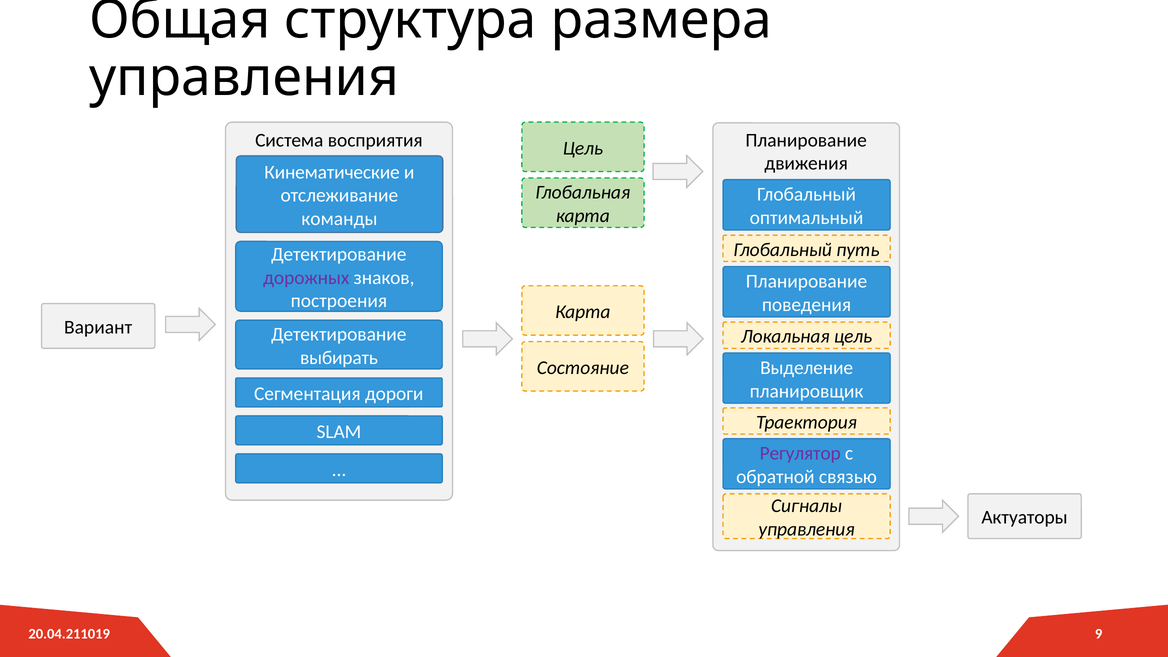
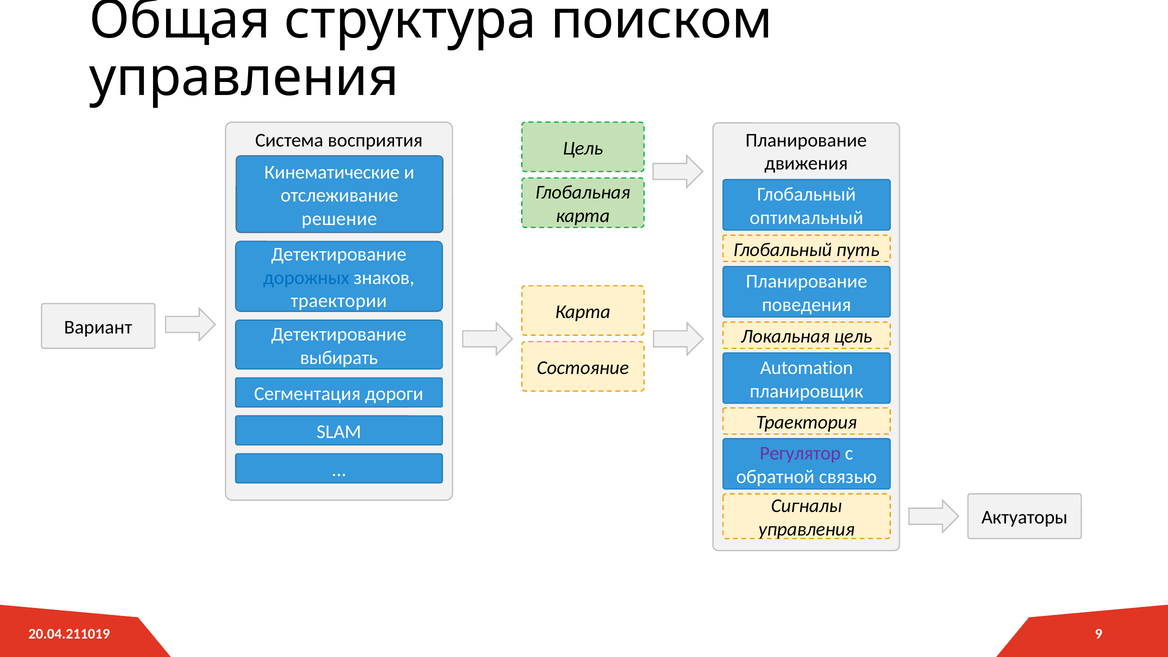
размера: размера -> поиском (662, 20)
команды: команды -> решение (339, 219)
дорожных colour: purple -> blue (306, 278)
построения: построения -> траектории (339, 301)
Выделение: Выделение -> Automation (807, 368)
